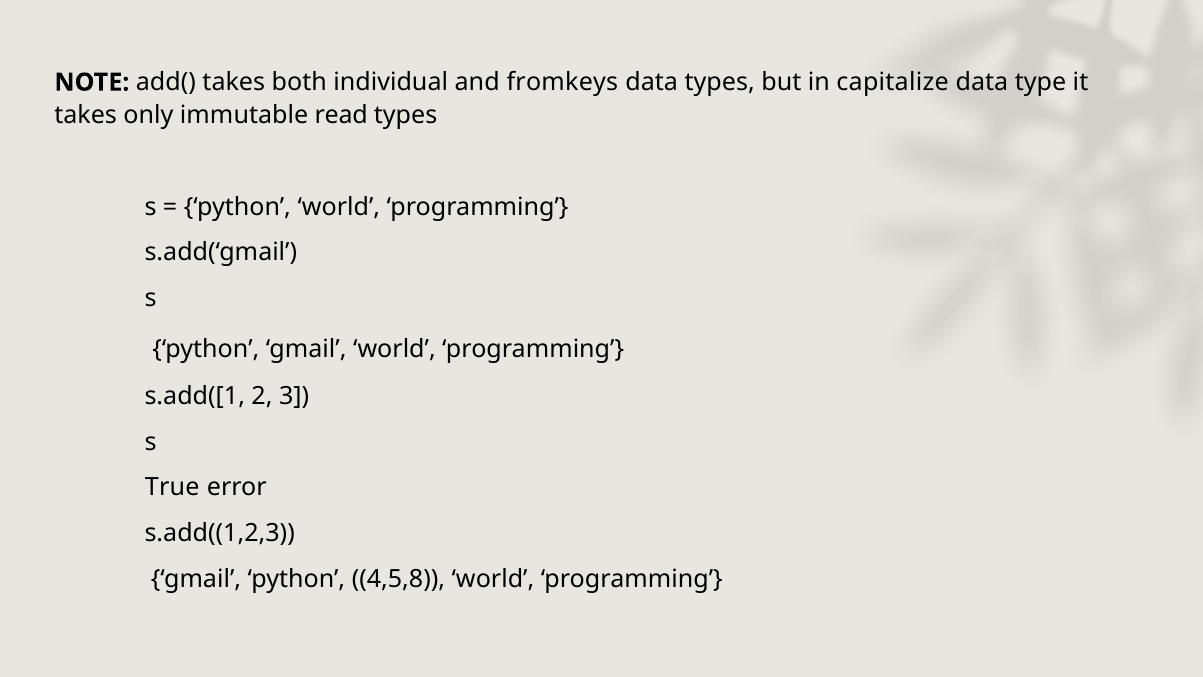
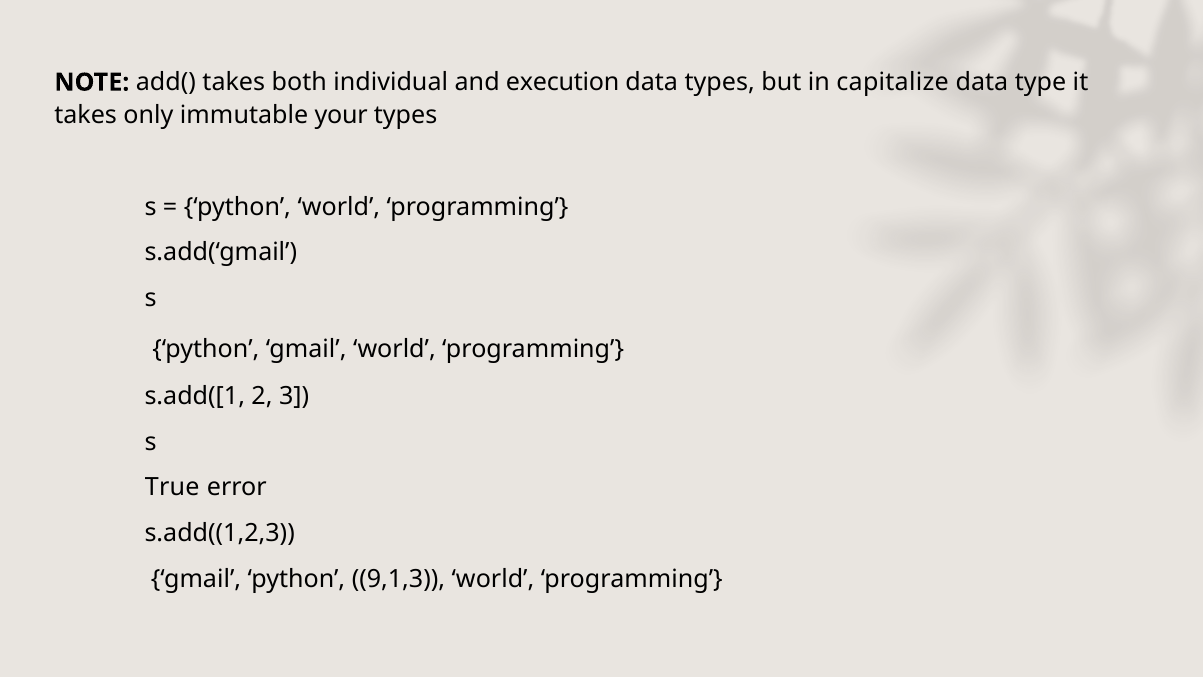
fromkeys: fromkeys -> execution (563, 82)
read: read -> your (341, 115)
4,5,8: 4,5,8 -> 9,1,3 (398, 578)
